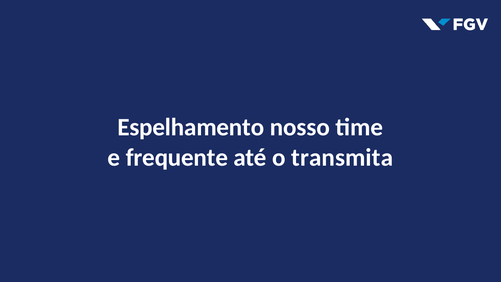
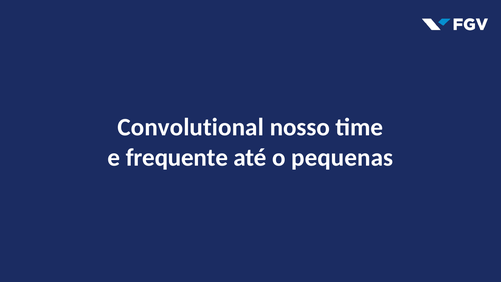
Espelhamento: Espelhamento -> Convolutional (191, 127)
transmita: transmita -> pequenas (342, 157)
